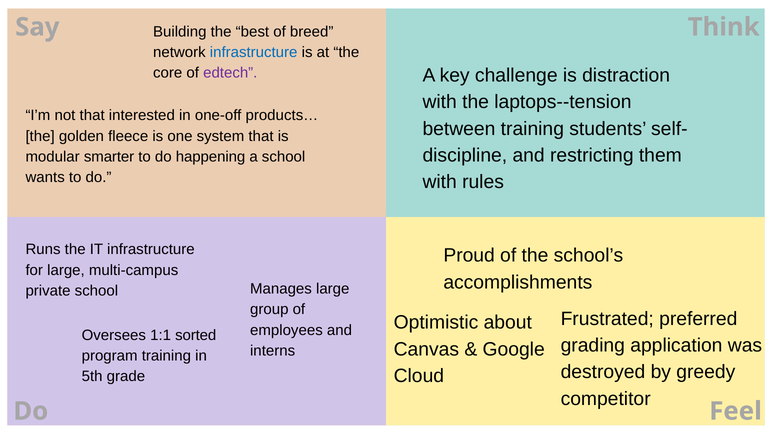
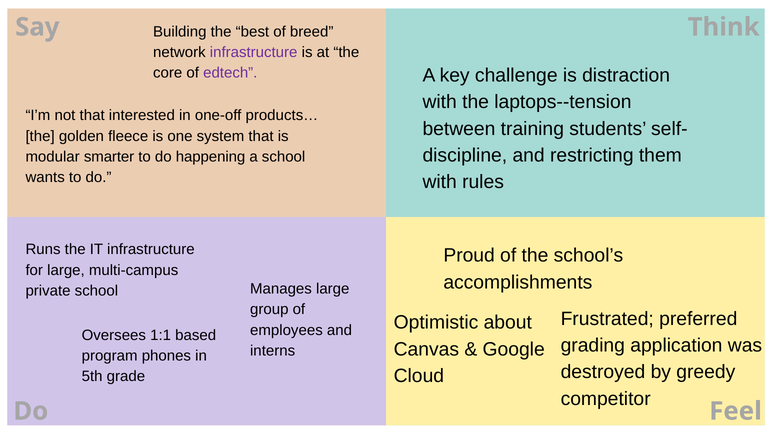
infrastructure colour: blue -> purple (254, 52)
sorted: sorted -> based (196, 335)
program training: training -> phones (166, 356)
